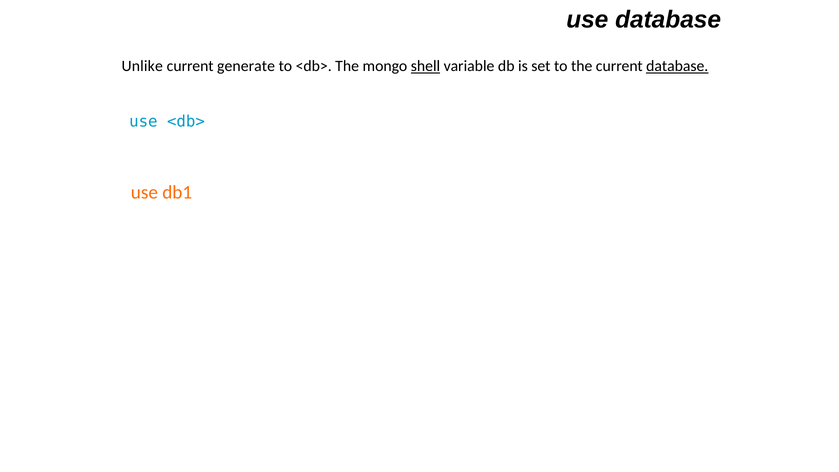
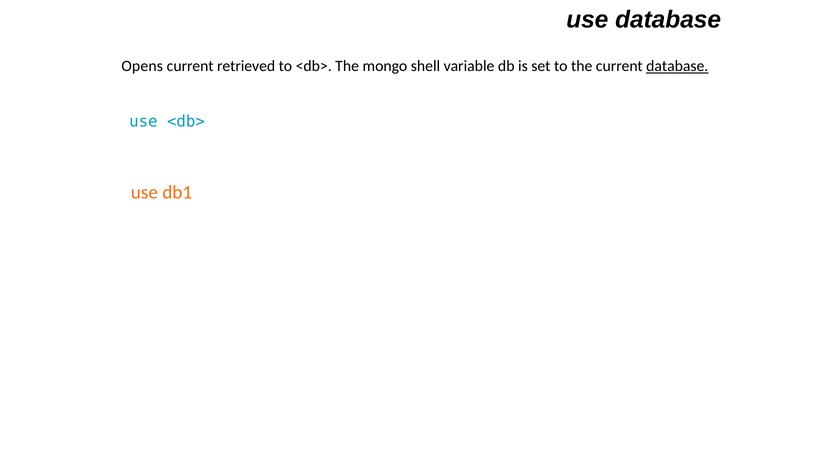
Unlike: Unlike -> Opens (142, 66)
generate: generate -> retrieved (246, 66)
shell underline: present -> none (425, 66)
